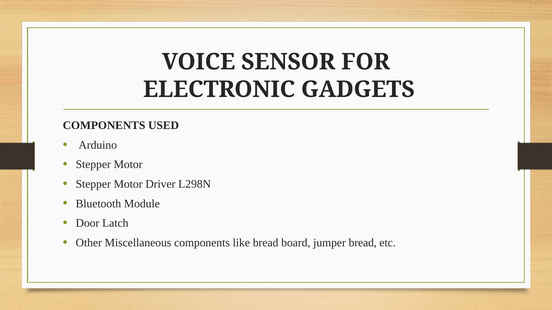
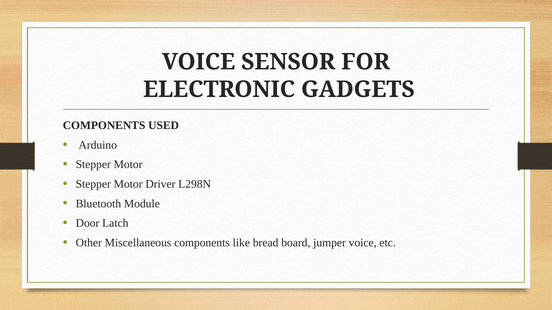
jumper bread: bread -> voice (363, 243)
